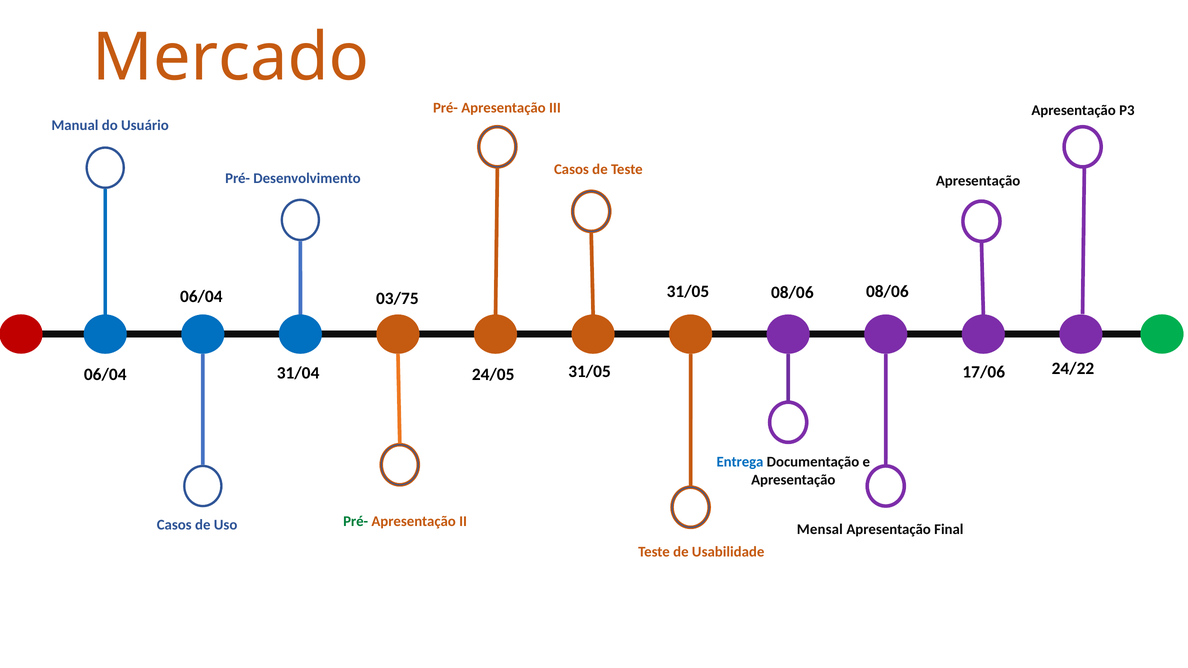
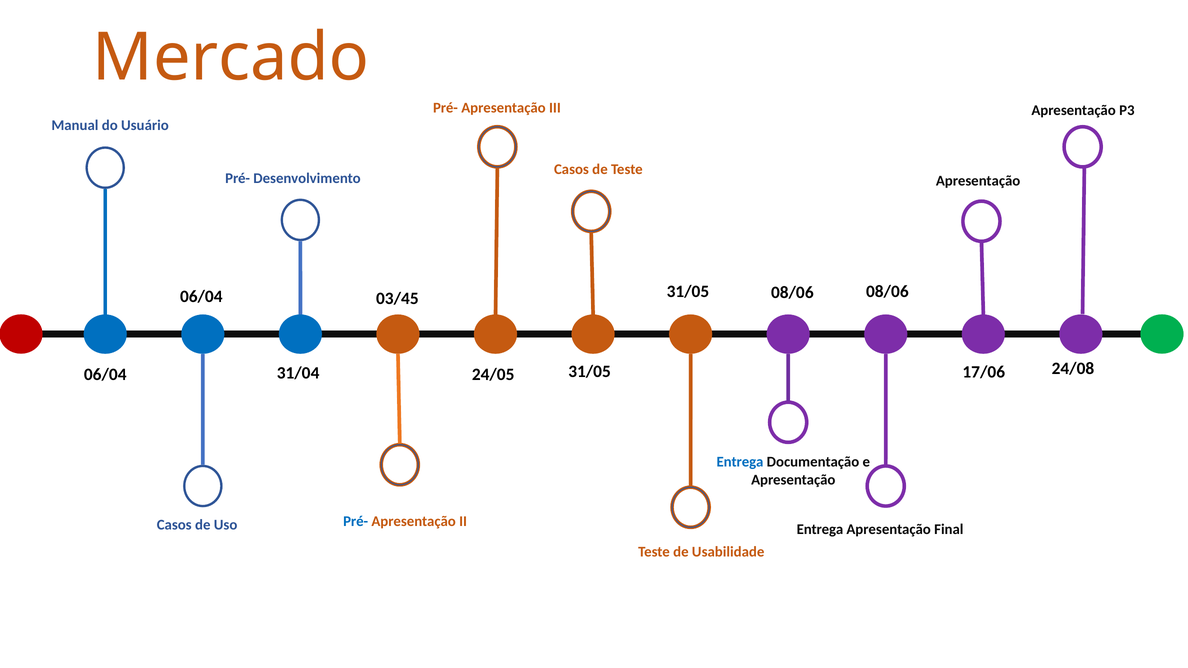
03/75: 03/75 -> 03/45 (397, 298)
24/22: 24/22 -> 24/08 (1073, 369)
Pré- colour: green -> blue (356, 522)
Mensal: Mensal -> Entrega (820, 530)
